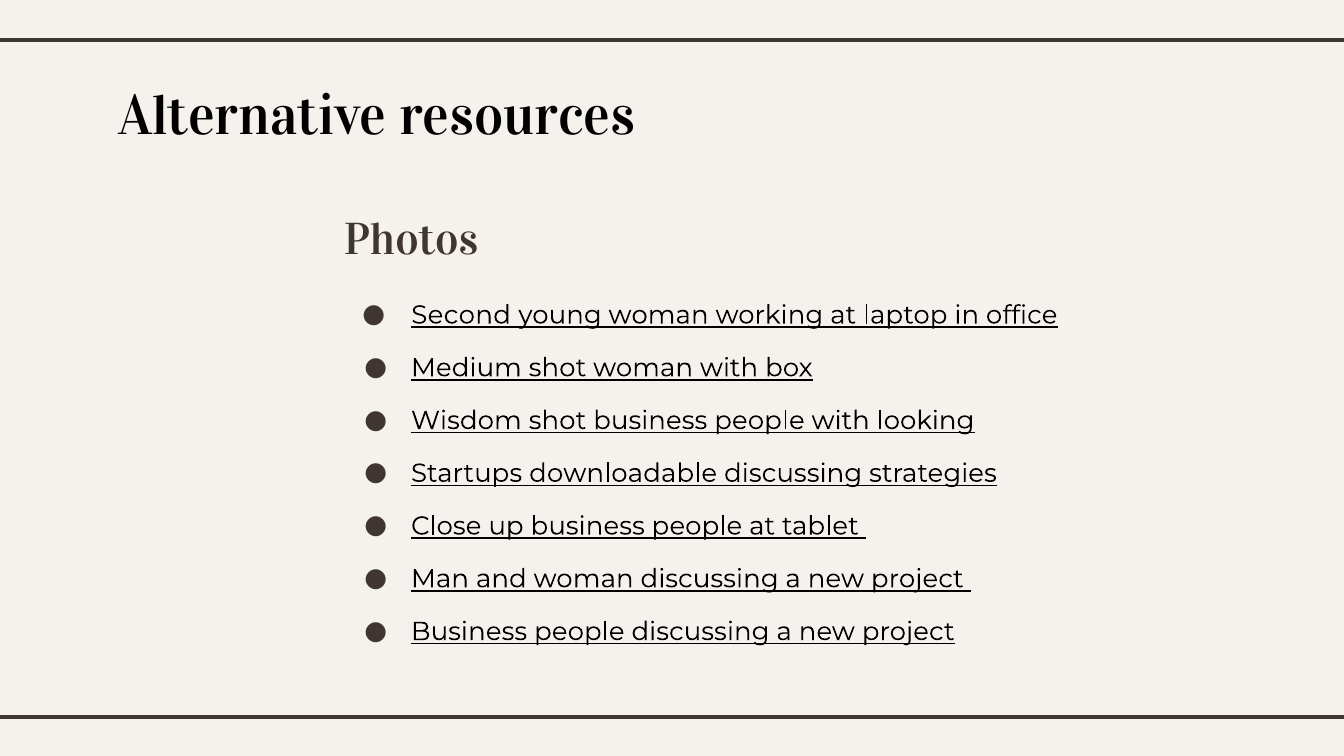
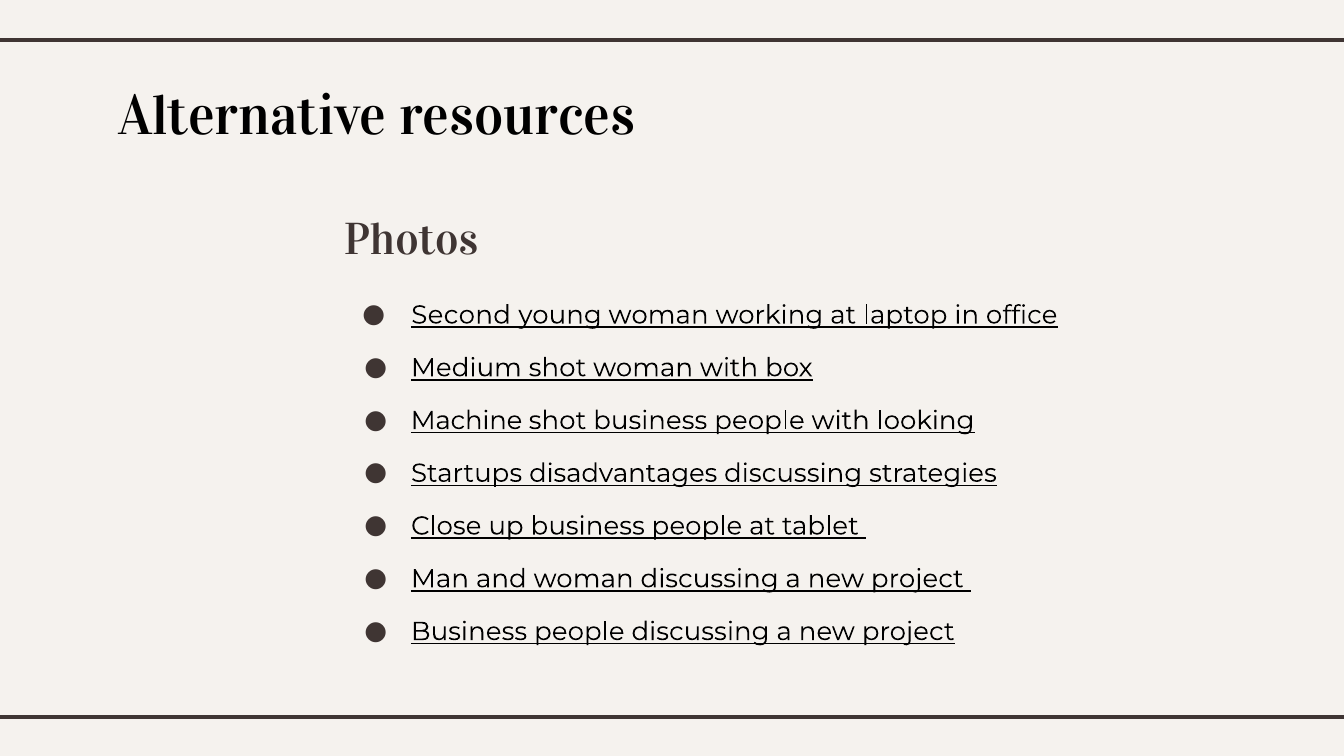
Wisdom: Wisdom -> Machine (467, 421)
downloadable: downloadable -> disadvantages (623, 473)
